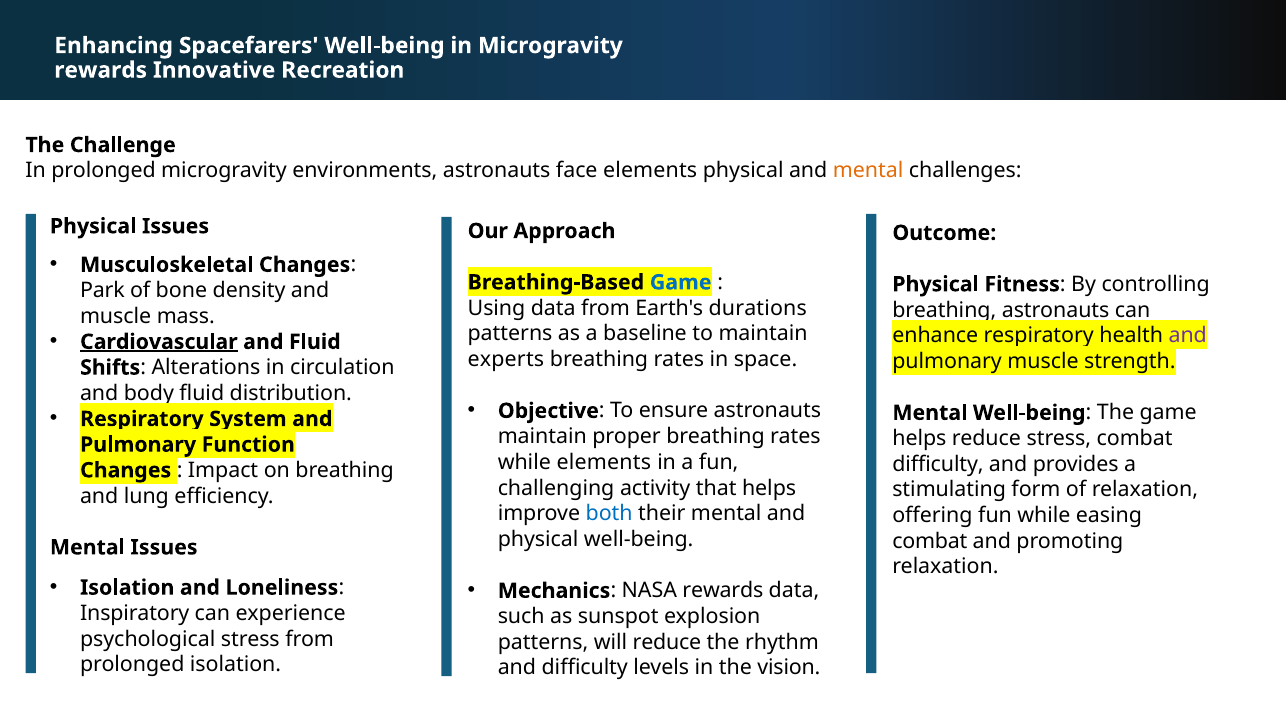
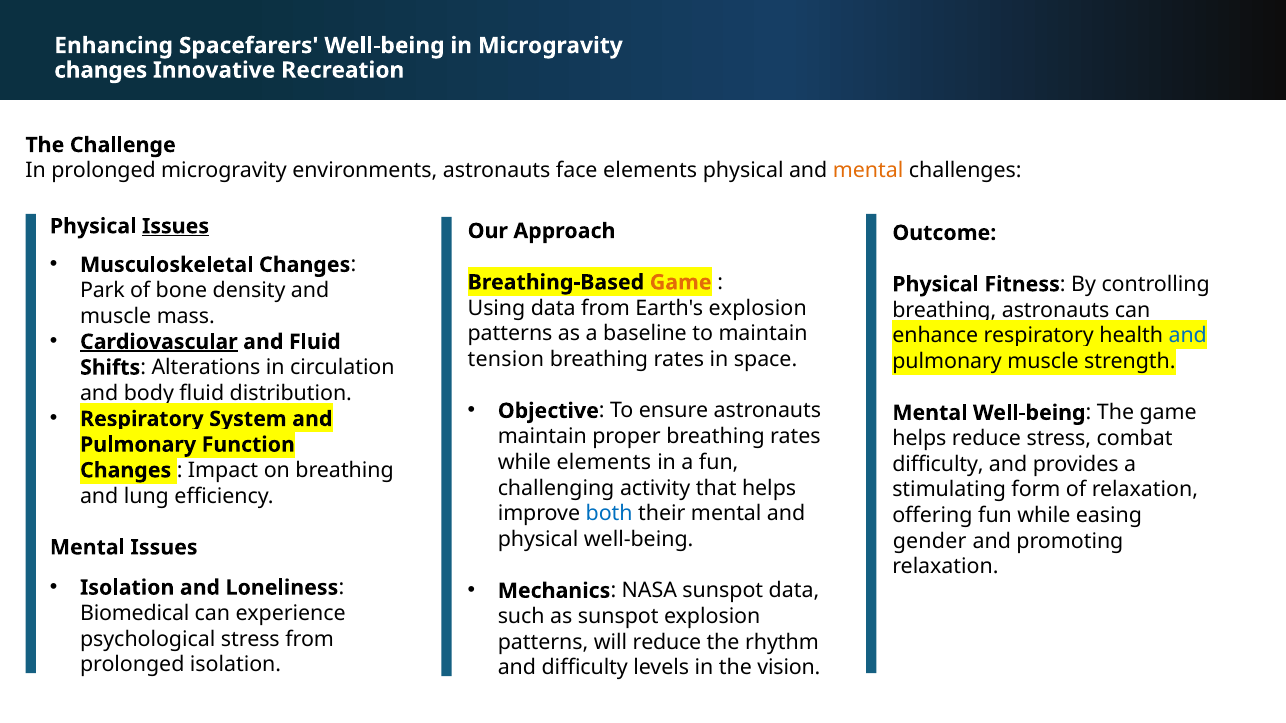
rewards: rewards -> changes (101, 70)
Issues underline: none -> present (176, 226)
Game colour: blue -> orange (681, 283)
Earth's durations: durations -> explosion (758, 308)
and colour: purple -> blue (1188, 336)
experts: experts -> tension (506, 360)
combat: combat -> gender (930, 542)
NASA rewards: rewards -> sunspot (723, 591)
Inspiratory: Inspiratory -> Biomedical (135, 614)
